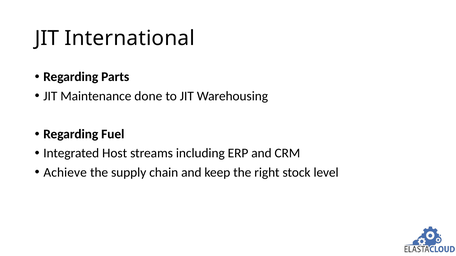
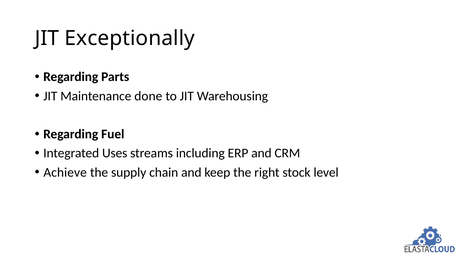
International: International -> Exceptionally (130, 38)
Host: Host -> Uses (115, 154)
